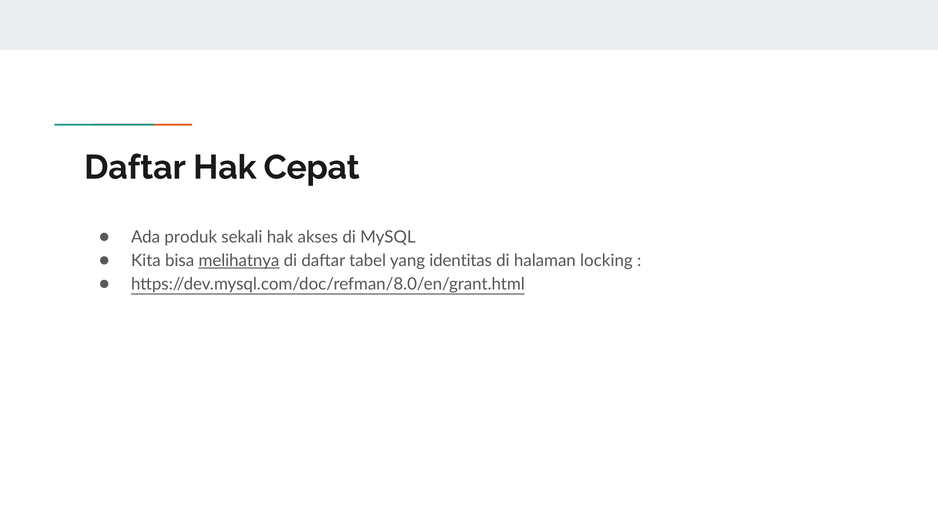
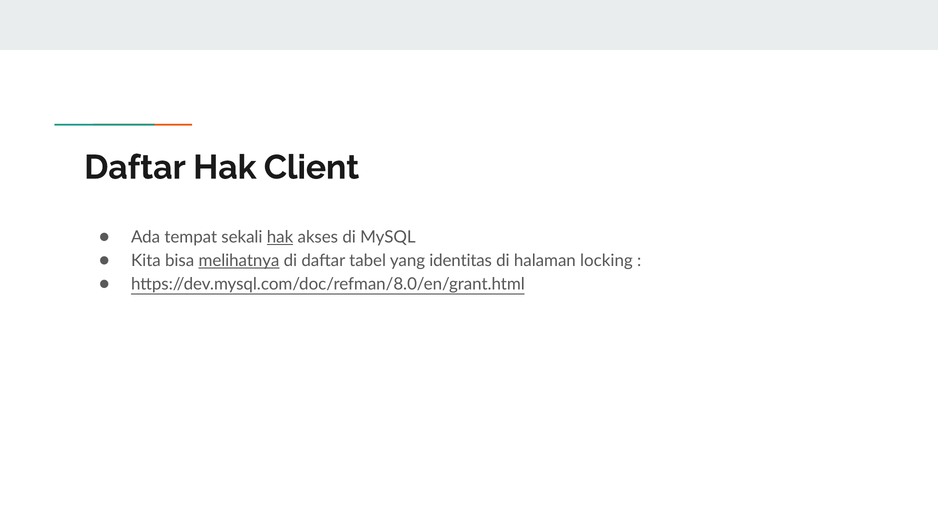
Cepat: Cepat -> Client (311, 167)
produk: produk -> tempat (191, 237)
hak underline: none -> present (280, 237)
